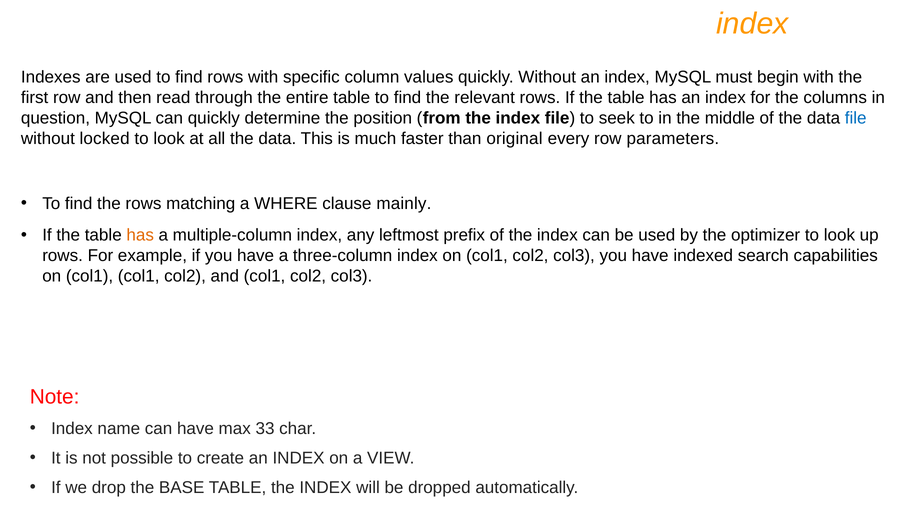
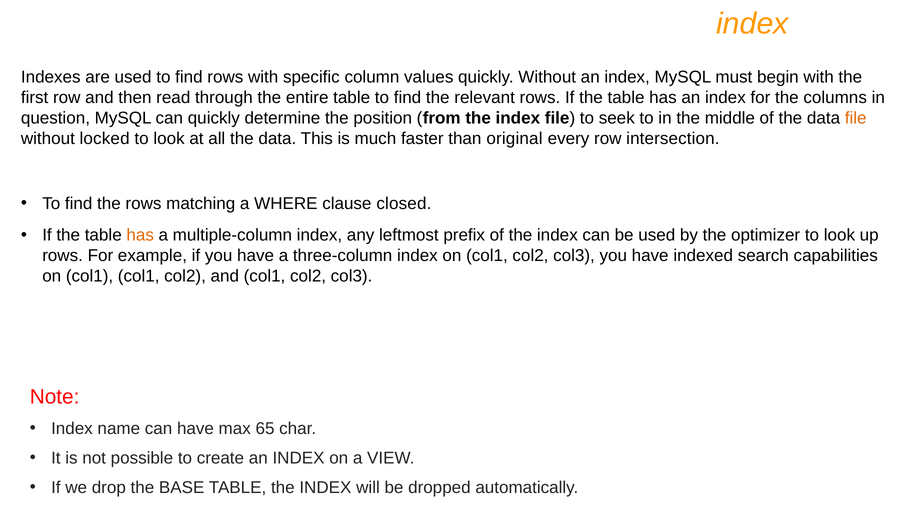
file colour: blue -> orange (856, 118)
parameters: parameters -> intersection (673, 139)
mainly: mainly -> closed (404, 203)
33: 33 -> 65 (265, 428)
